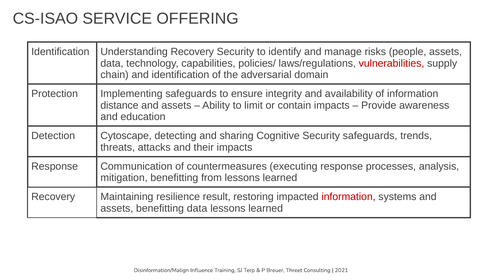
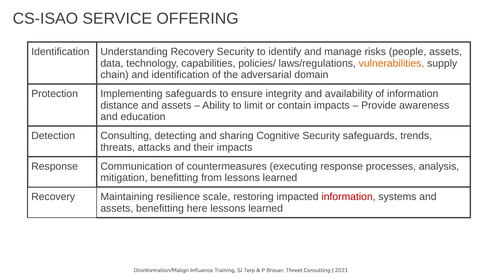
vulnerabilities colour: red -> orange (391, 63)
Detection Cytoscape: Cytoscape -> Consulting (126, 136)
result: result -> scale (217, 197)
benefitting data: data -> here (197, 208)
